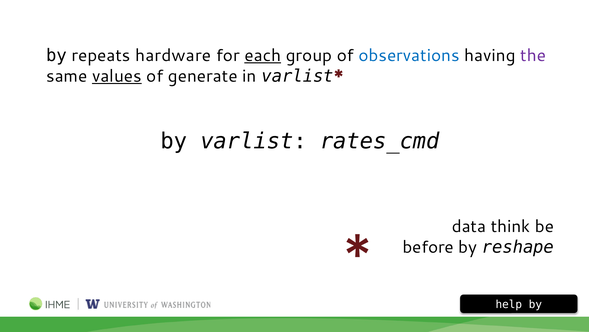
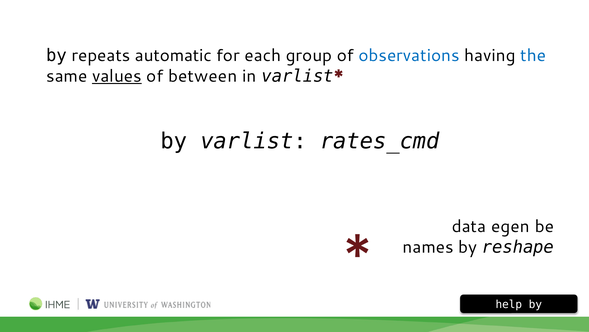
hardware: hardware -> automatic (173, 55)
each underline: present -> none (263, 55)
the colour: purple -> blue (533, 55)
generate: generate -> between (203, 76)
think: think -> egen (510, 226)
before: before -> names (428, 247)
